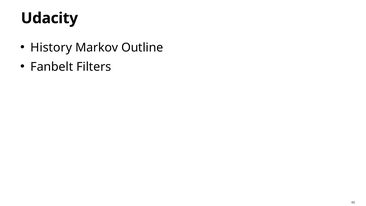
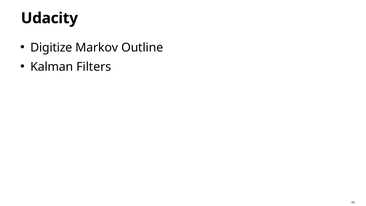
History: History -> Digitize (51, 48)
Fanbelt: Fanbelt -> Kalman (52, 67)
